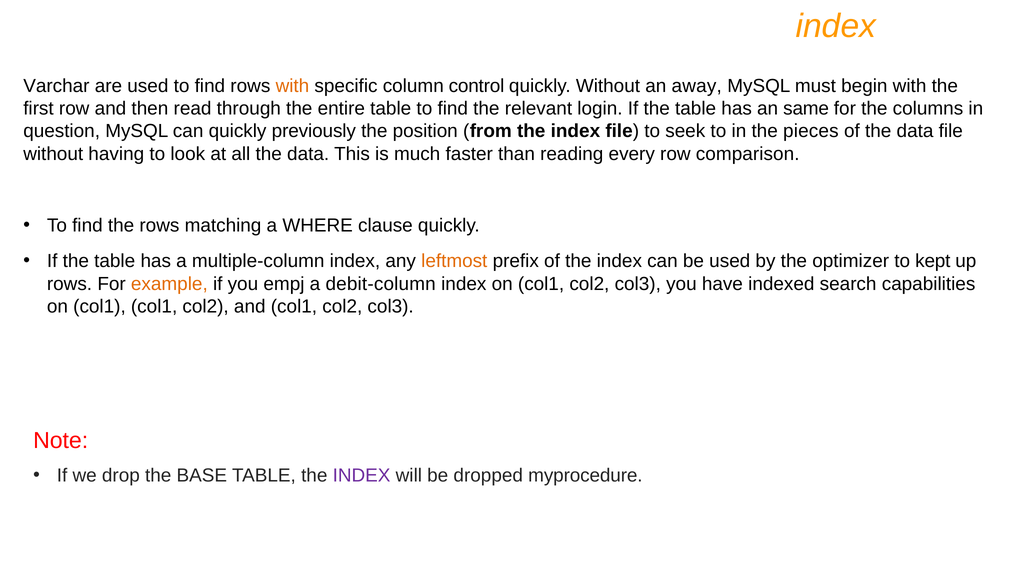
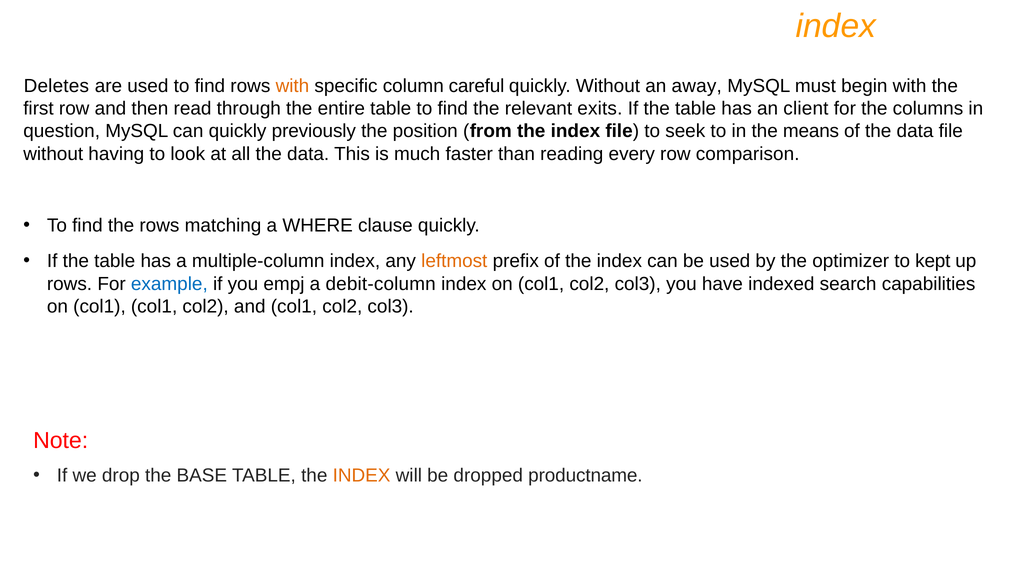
Varchar: Varchar -> Deletes (56, 86)
control: control -> careful (476, 86)
login: login -> exits (600, 109)
same: same -> client (806, 109)
pieces: pieces -> means (811, 131)
example colour: orange -> blue (169, 284)
INDEX colour: purple -> orange (362, 476)
myprocedure: myprocedure -> productname (585, 476)
